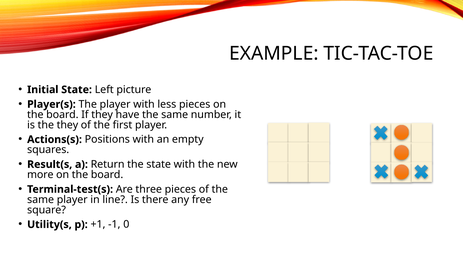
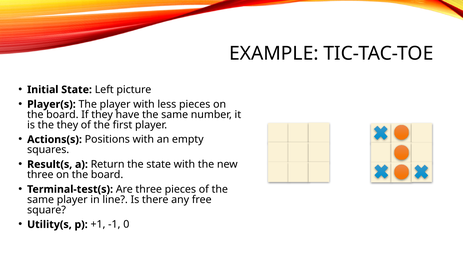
more: more -> three (40, 175)
